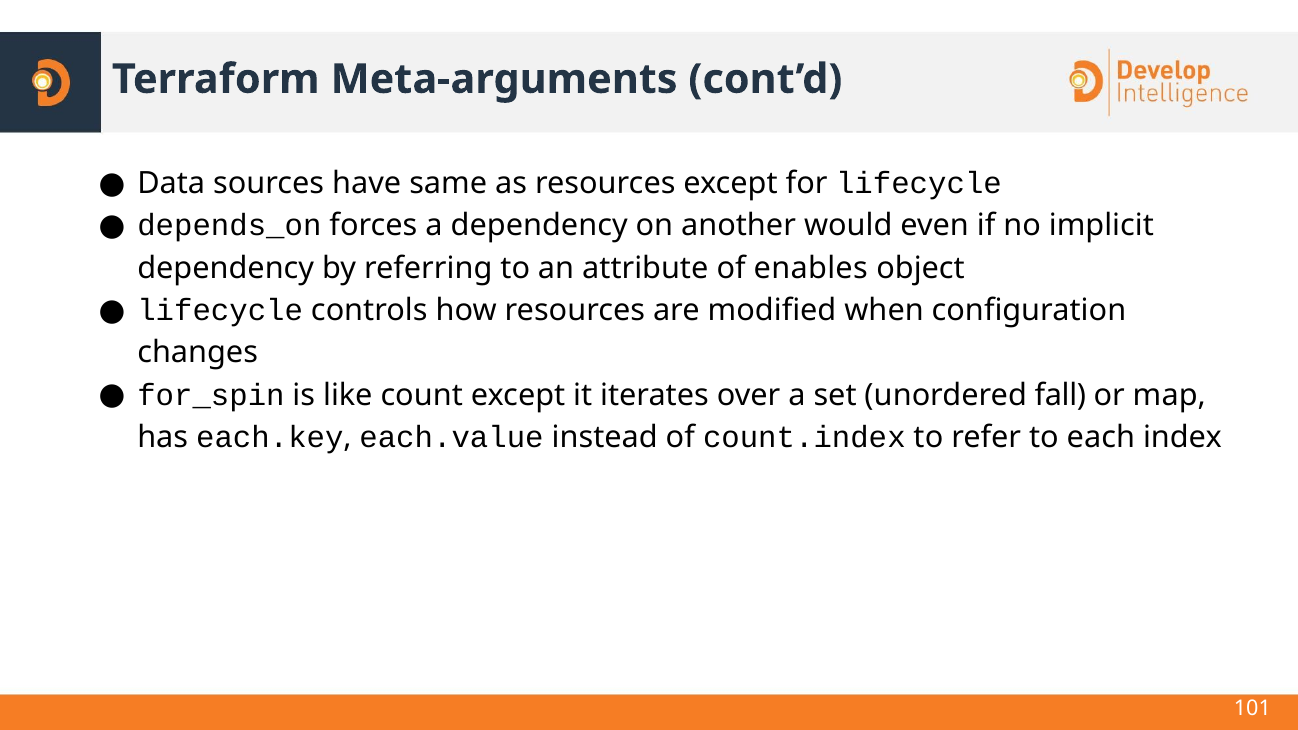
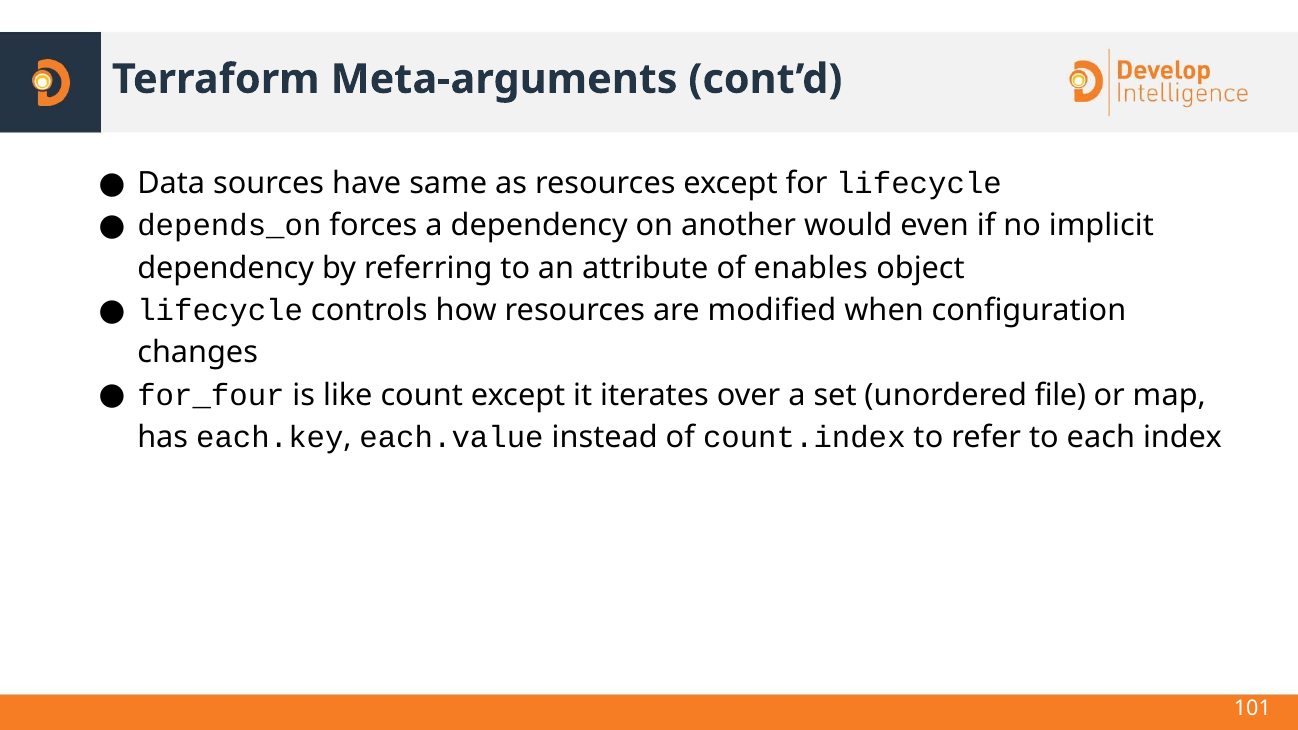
for_spin: for_spin -> for_four (211, 395)
fall: fall -> file (1060, 395)
